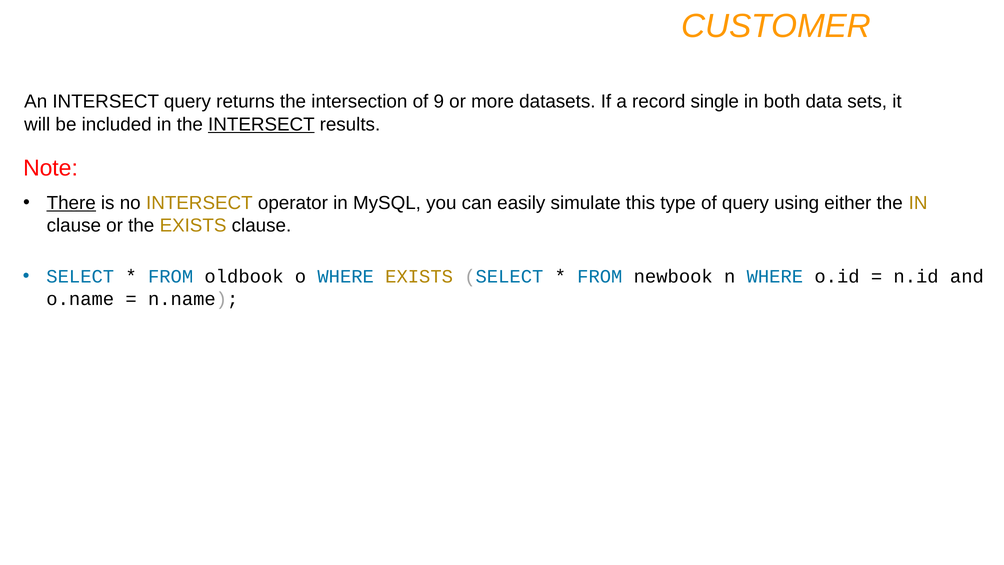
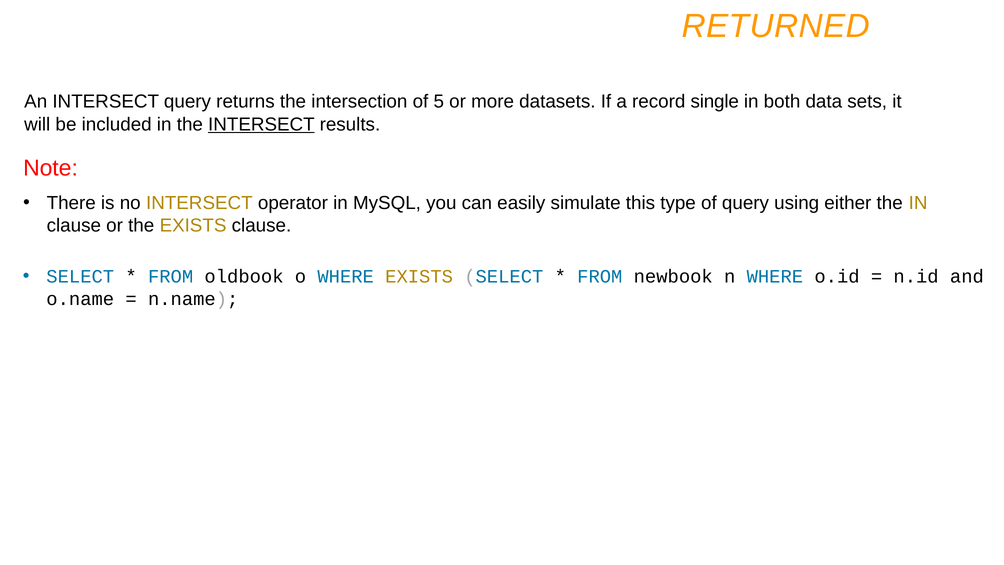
CUSTOMER: CUSTOMER -> RETURNED (776, 26)
9: 9 -> 5 (439, 102)
There underline: present -> none (71, 203)
